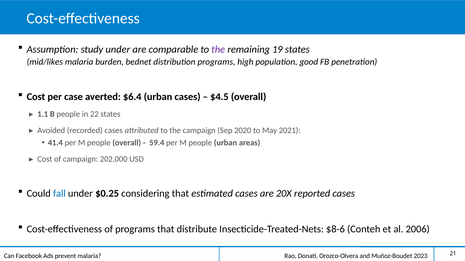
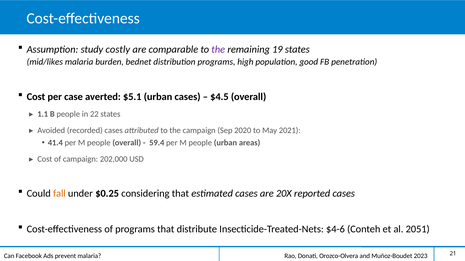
study under: under -> costly (118, 50)
$6.4: $6.4 -> $5.1 (132, 97)
fall colour: blue -> orange (59, 194)
$8-6: $8-6 -> $4-6 (335, 229)
2006: 2006 -> 2051 (418, 229)
